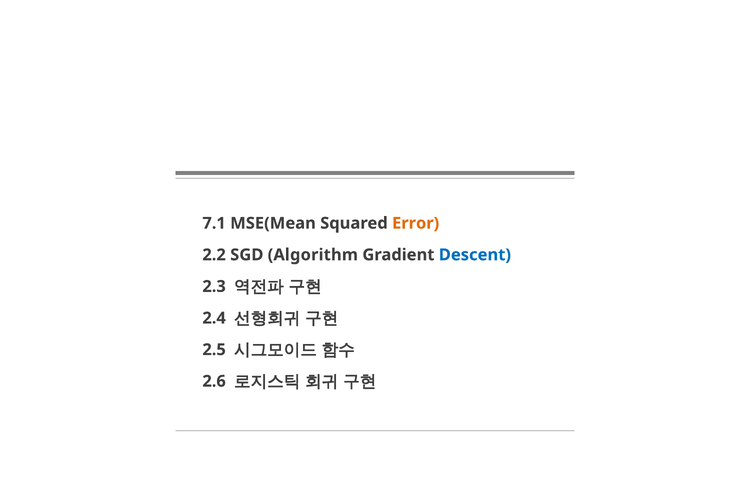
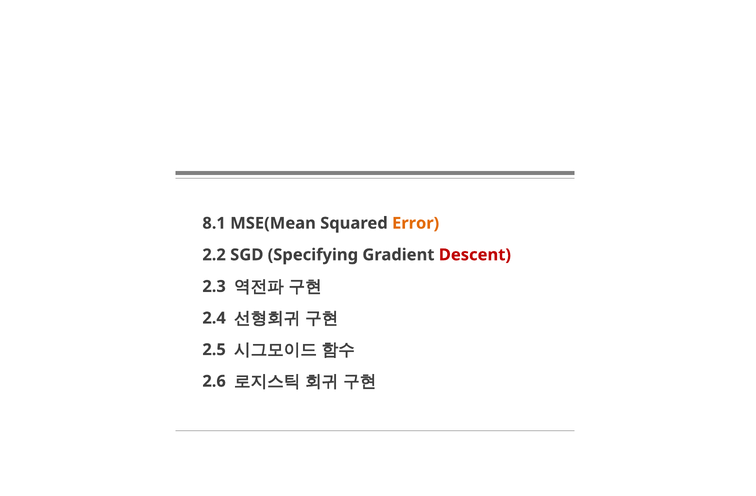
7.1: 7.1 -> 8.1 (214, 223)
Algorithm: Algorithm -> Specifying (313, 255)
Descent colour: blue -> red (475, 255)
